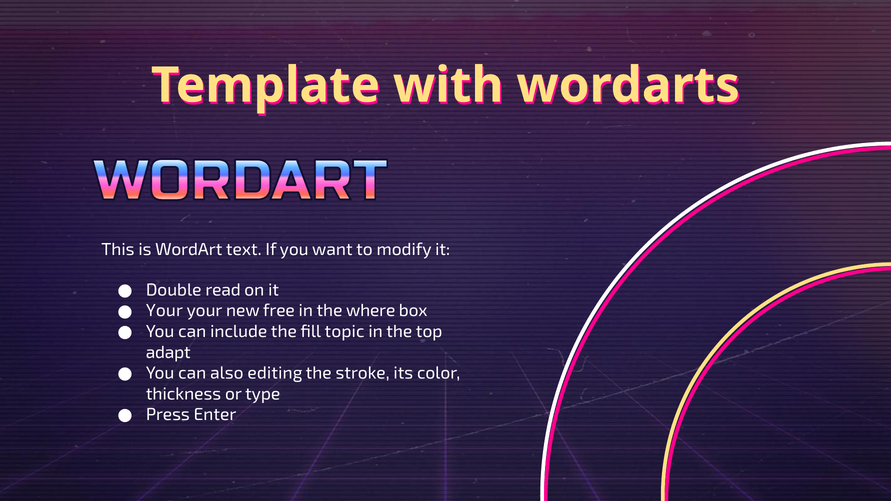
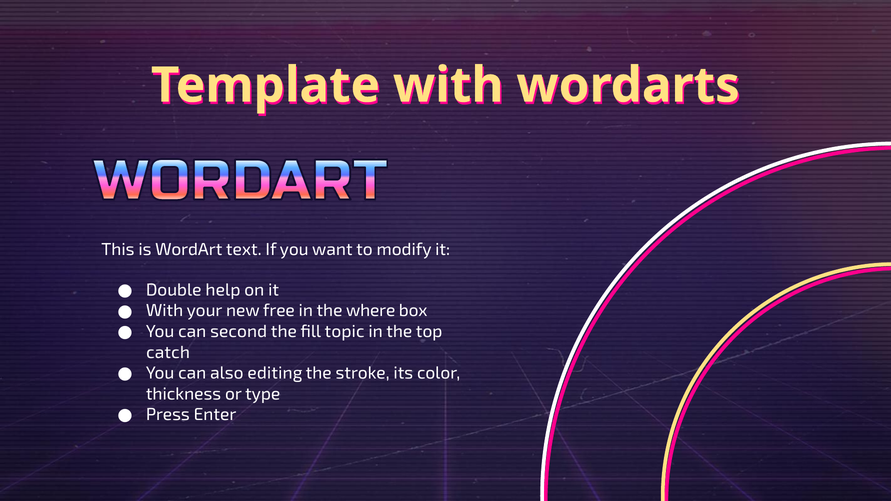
read: read -> help (223, 290)
Your: Your -> With (165, 311)
include: include -> second (239, 332)
adapt: adapt -> catch (168, 353)
